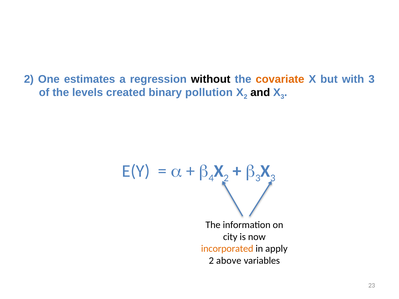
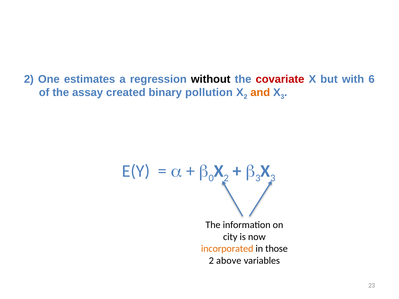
covariate colour: orange -> red (280, 79)
with 3: 3 -> 6 (372, 79)
levels: levels -> assay (88, 93)
and colour: black -> orange (260, 93)
4: 4 -> 0 (211, 178)
apply: apply -> those (277, 249)
